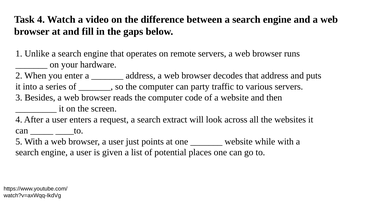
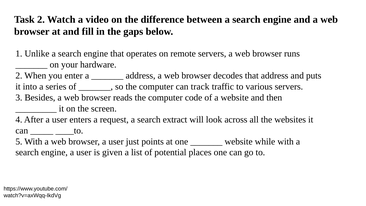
Task 4: 4 -> 2 (41, 19)
party: party -> track (200, 87)
